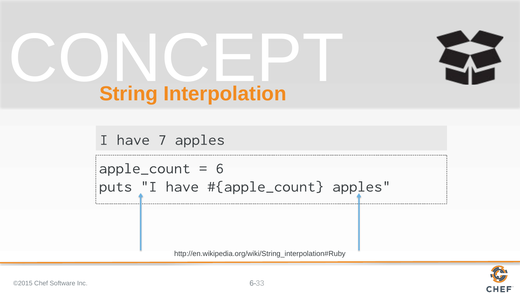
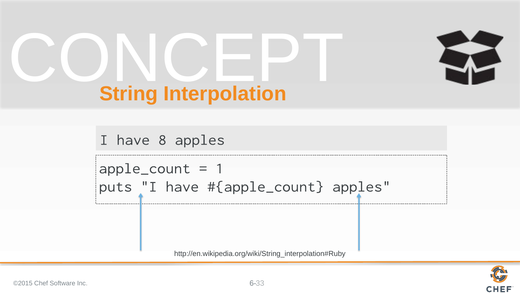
7: 7 -> 8 (162, 139)
6: 6 -> 1 (220, 168)
